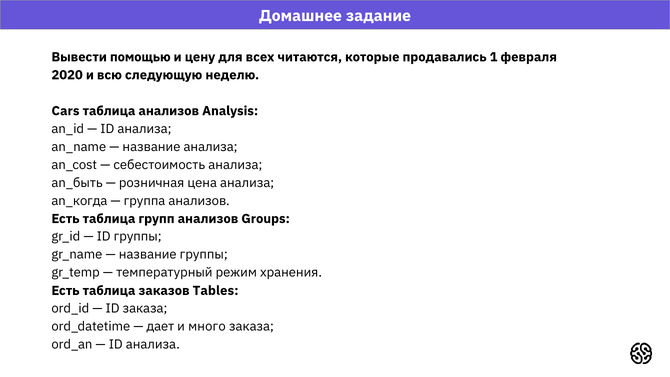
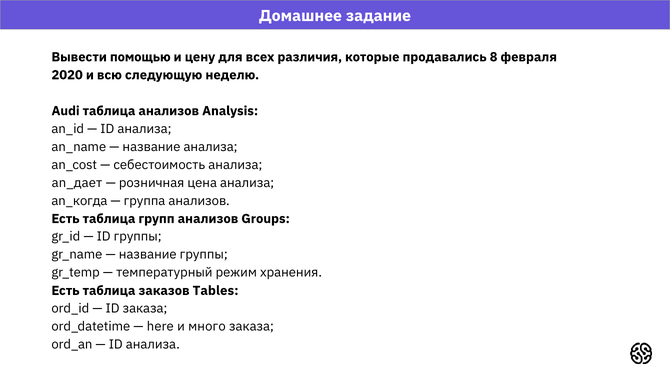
читаются: читаются -> различия (310, 57)
1: 1 -> 8 (494, 57)
Cars: Cars -> Audi (66, 111)
an_быть: an_быть -> an_дает (77, 183)
дает: дает -> here (160, 326)
